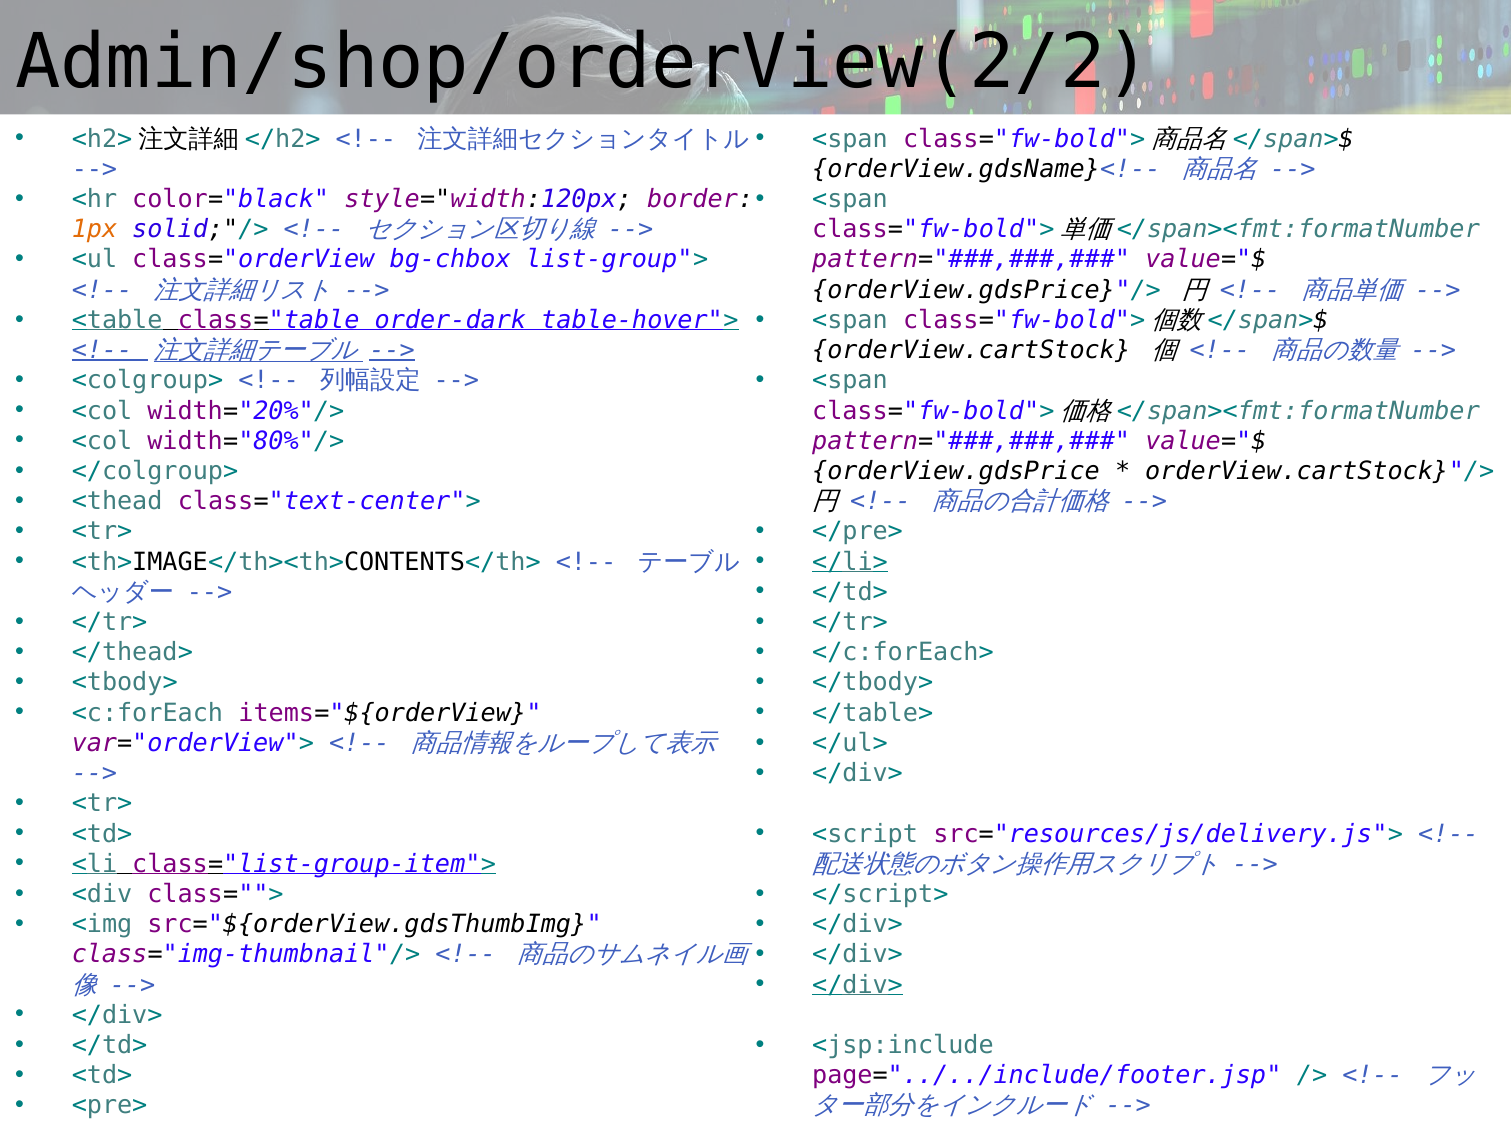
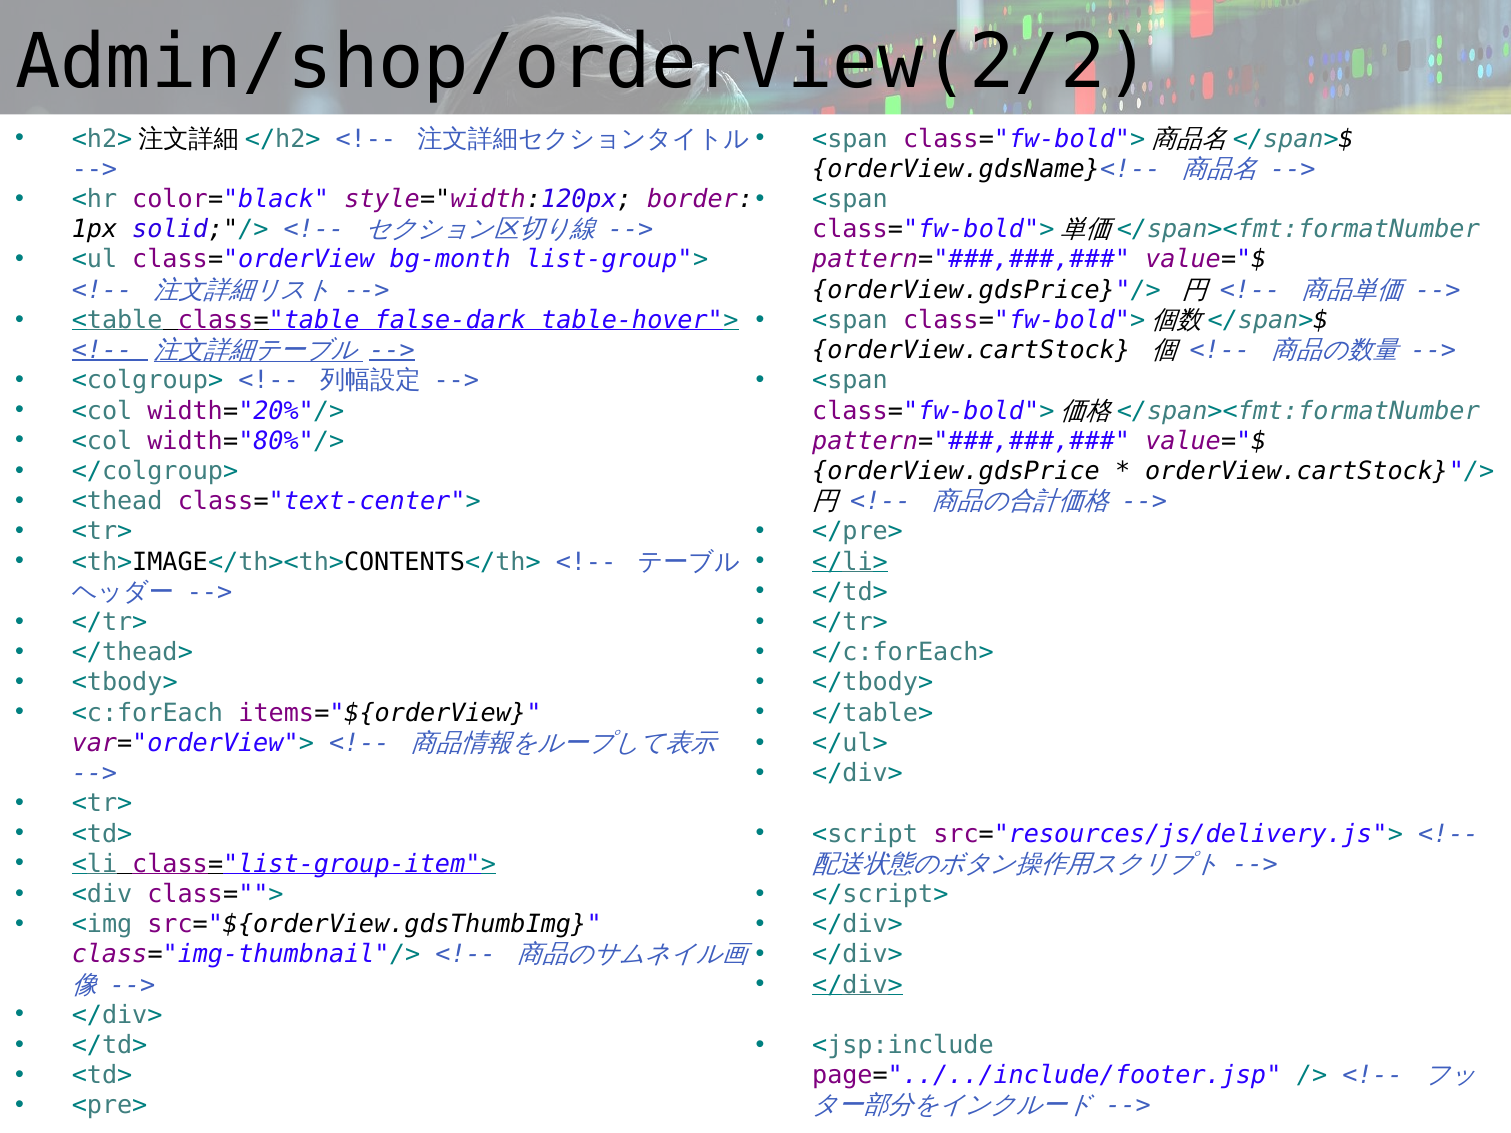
1px colour: orange -> black (94, 230)
bg-chbox: bg-chbox -> bg-month (450, 260)
order-dark: order-dark -> false-dark (450, 320)
